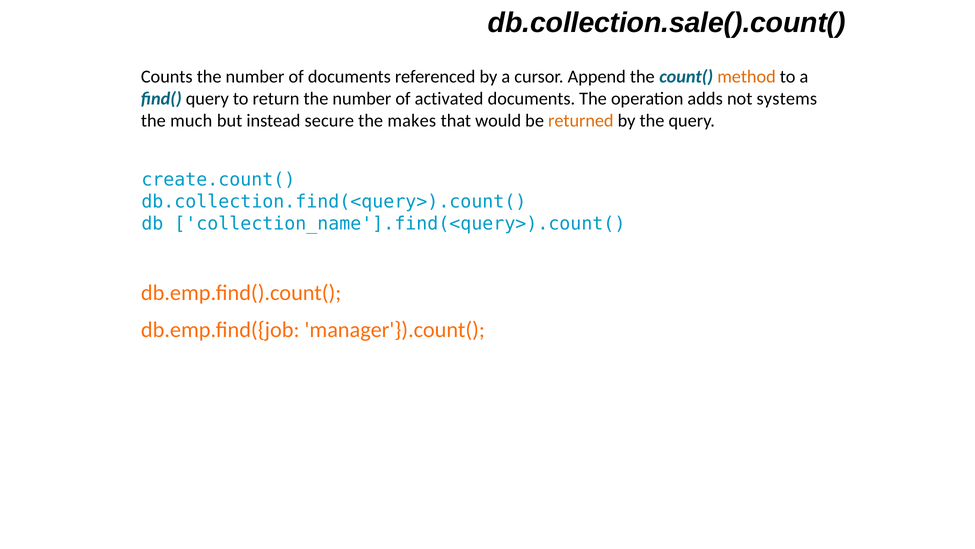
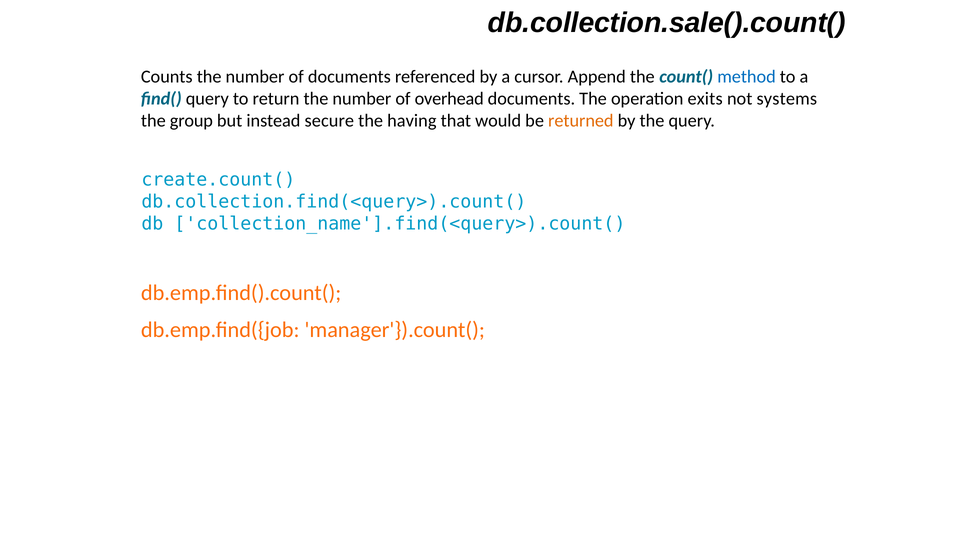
method colour: orange -> blue (747, 77)
activated: activated -> overhead (449, 99)
adds: adds -> exits (705, 99)
much: much -> group (191, 121)
makes: makes -> having (412, 121)
